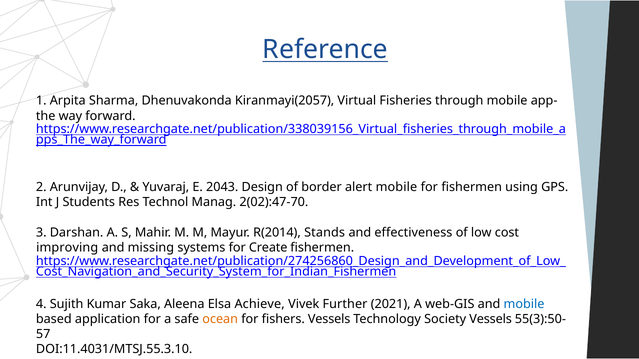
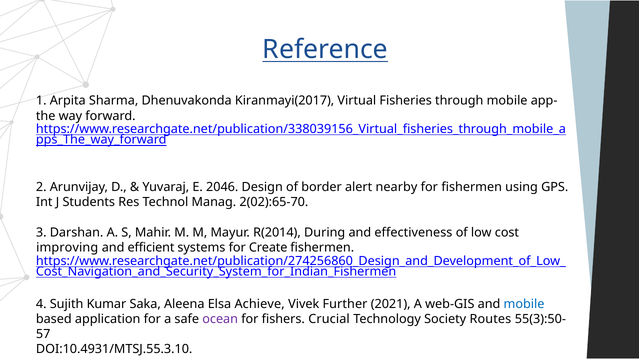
Kiranmayi(2057: Kiranmayi(2057 -> Kiranmayi(2017 (285, 101)
2043: 2043 -> 2046 (222, 187)
alert mobile: mobile -> nearby (396, 187)
2(02):47-70: 2(02):47-70 -> 2(02):65-70 (274, 203)
Stands: Stands -> During (325, 233)
missing: missing -> efficient (151, 248)
ocean colour: orange -> purple (220, 319)
fishers Vessels: Vessels -> Crucial (329, 319)
Society Vessels: Vessels -> Routes (490, 319)
DOI:11.4031/MTSJ.55.3.10: DOI:11.4031/MTSJ.55.3.10 -> DOI:10.4931/MTSJ.55.3.10 (114, 350)
